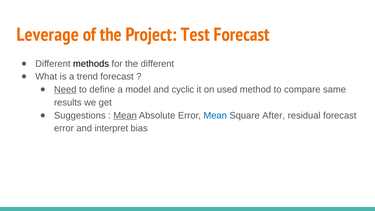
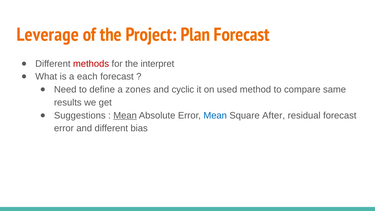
Test: Test -> Plan (195, 35)
methods colour: black -> red (91, 64)
the different: different -> interpret (157, 64)
trend: trend -> each (87, 77)
Need underline: present -> none (65, 90)
model: model -> zones (138, 90)
and interpret: interpret -> different (111, 128)
